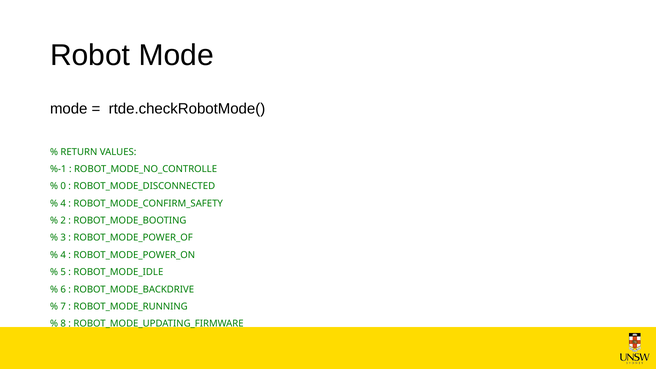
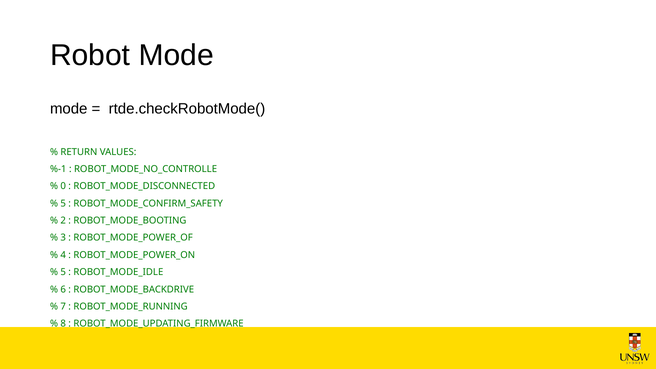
4: 4 -> 5 (63, 203)
